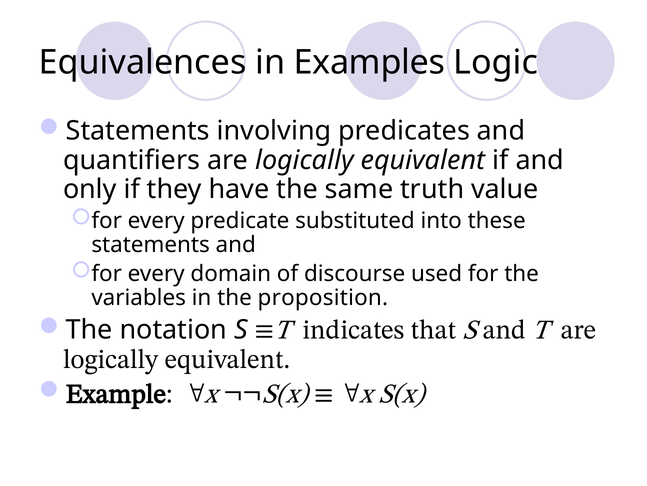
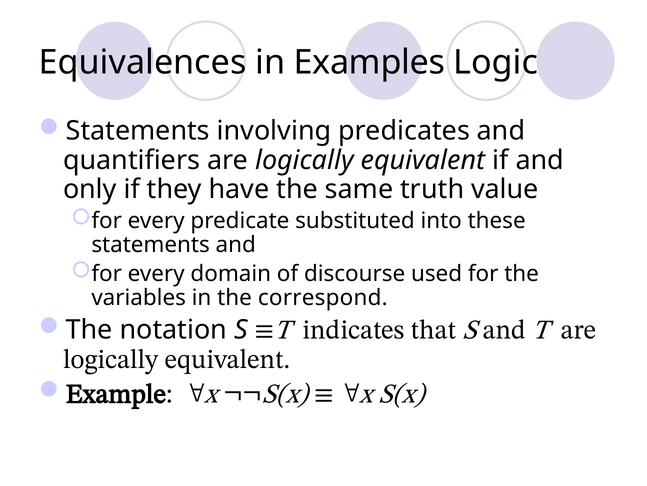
proposition: proposition -> correspond (323, 298)
